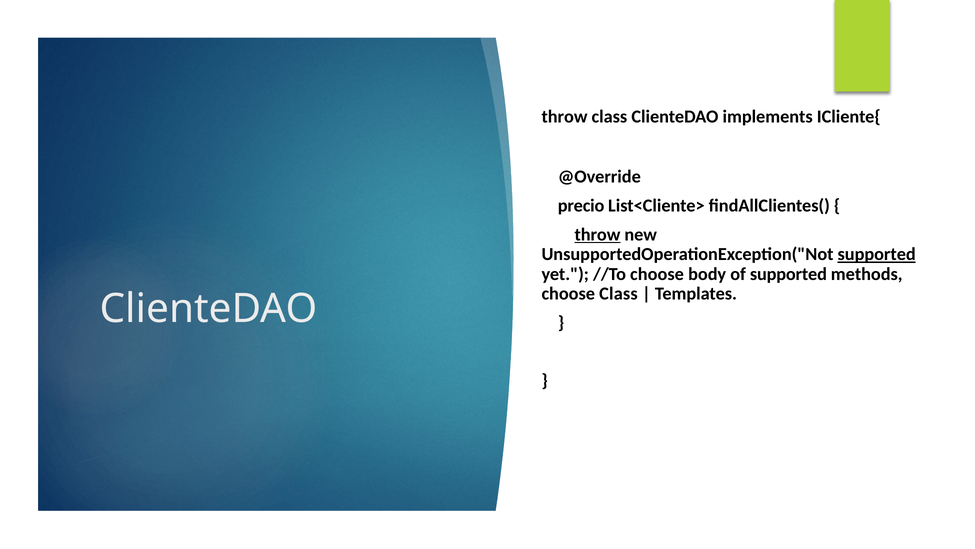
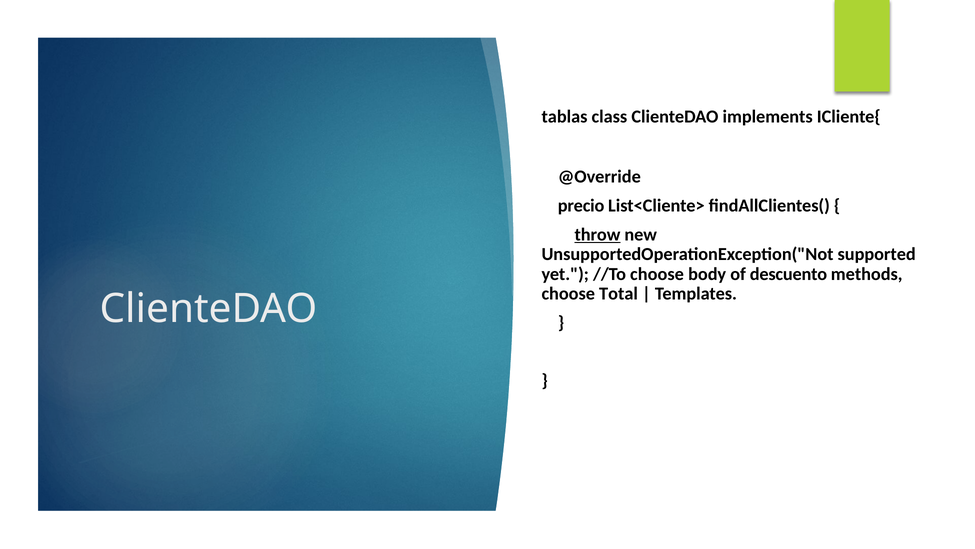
throw: throw -> tablas (565, 117)
supported underline: present -> none (877, 254)
of supported: supported -> descuento (788, 274)
choose Class: Class -> Total (619, 294)
